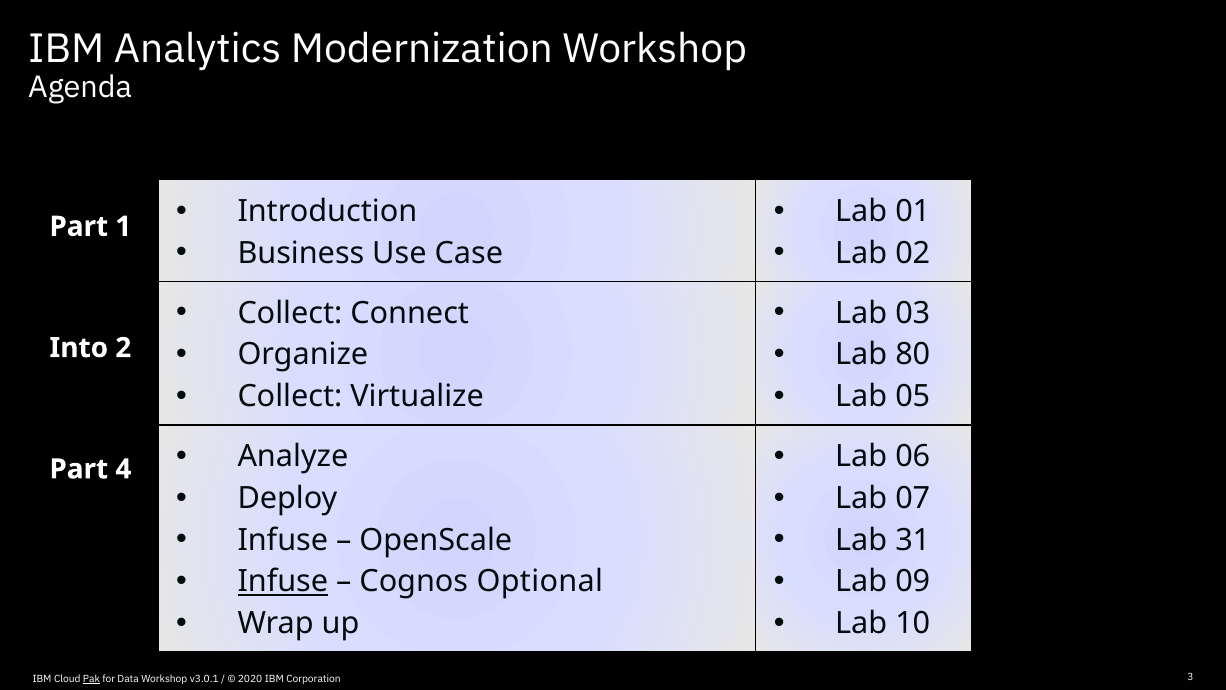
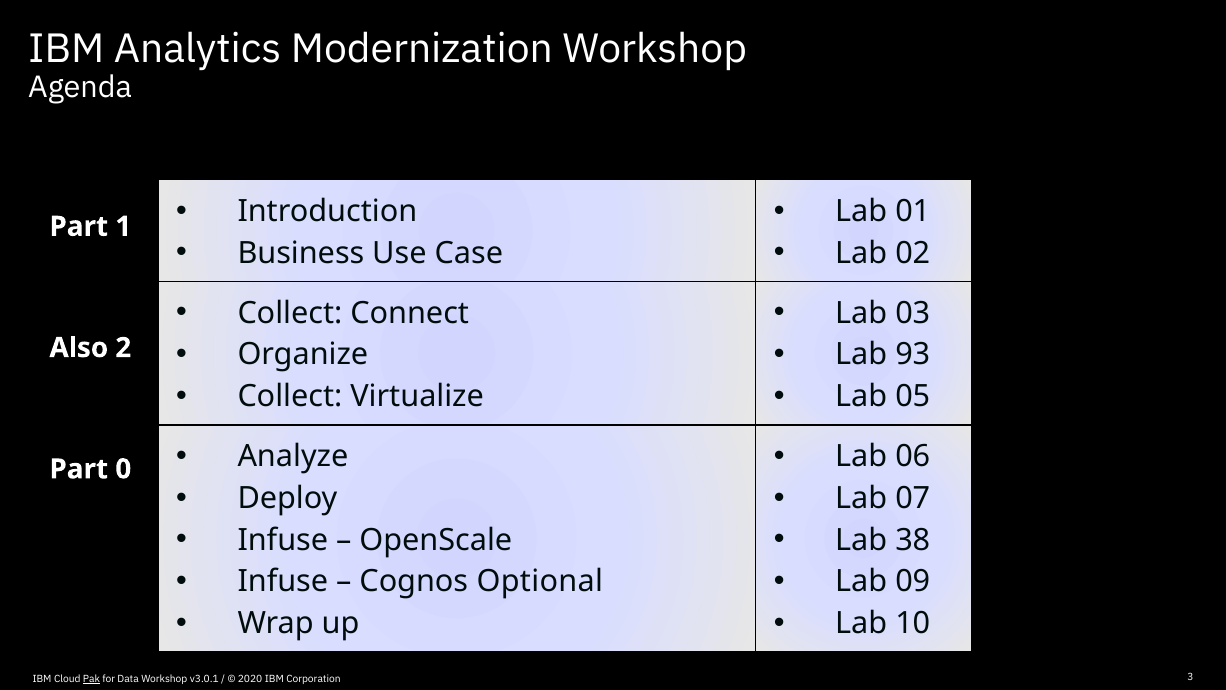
80: 80 -> 93 (913, 355)
Into: Into -> Also (79, 348)
4: 4 -> 0 (123, 469)
31: 31 -> 38 (913, 540)
Infuse underline: present -> none (283, 581)
